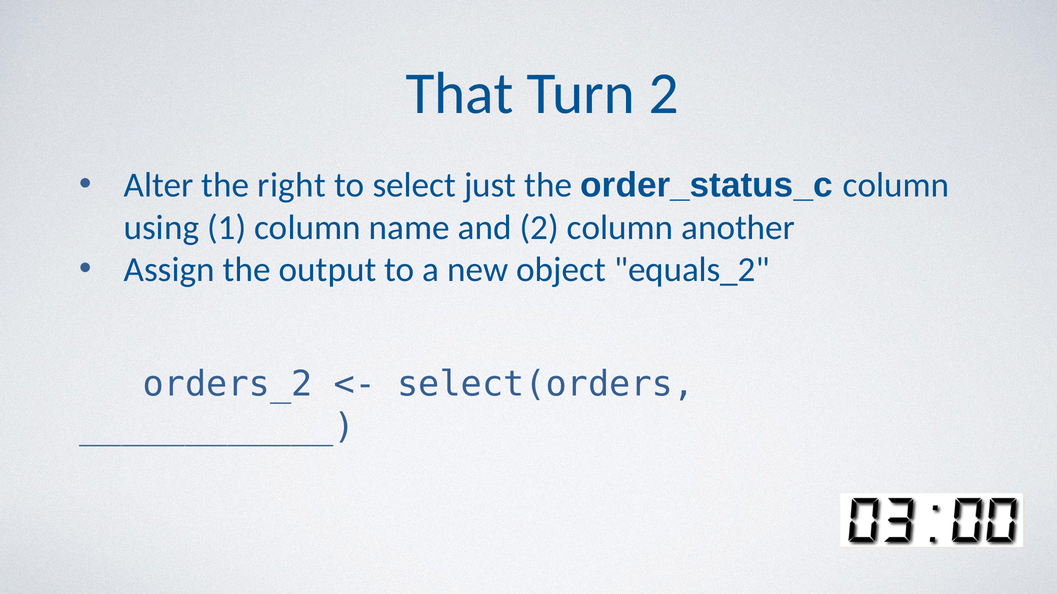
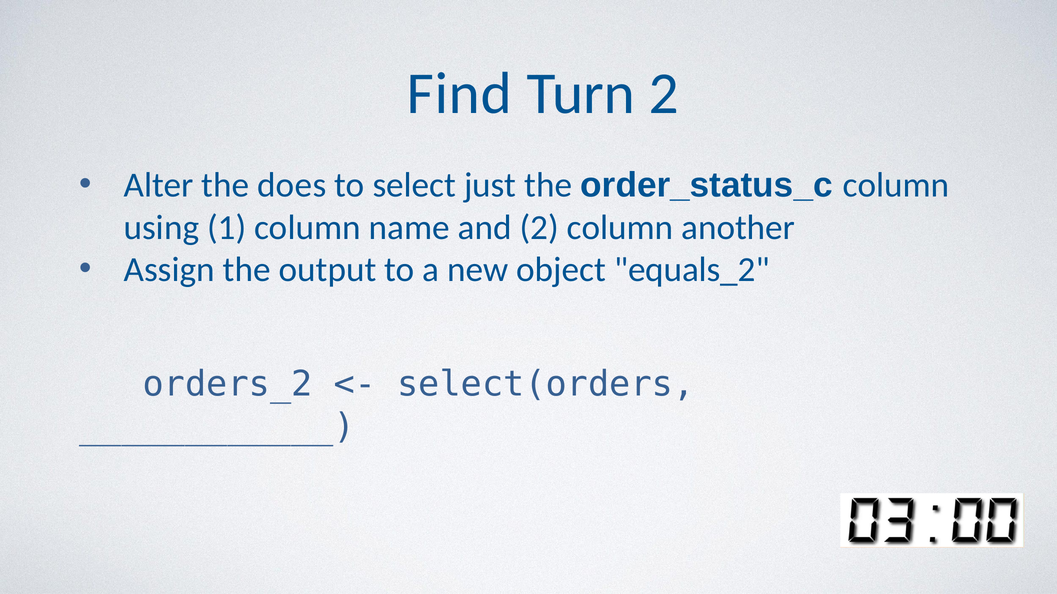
That: That -> Find (459, 94)
right: right -> does (292, 185)
